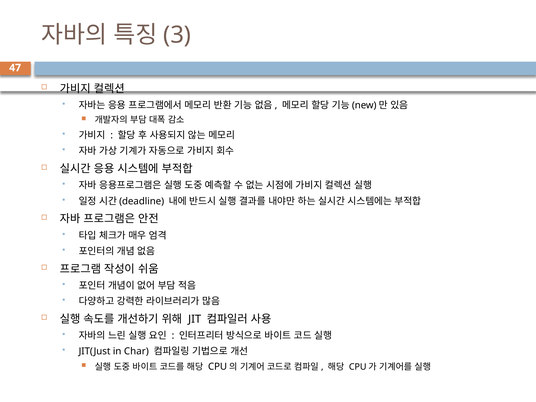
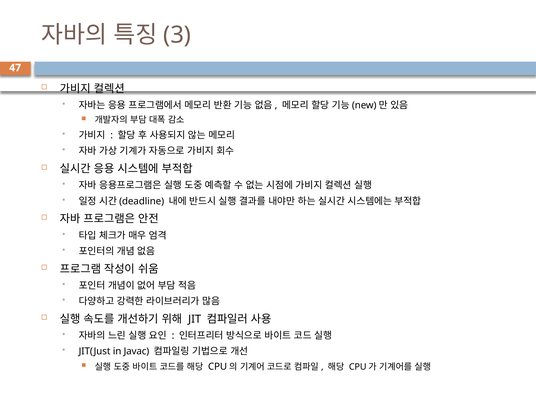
Char: Char -> Javac (136, 351)
